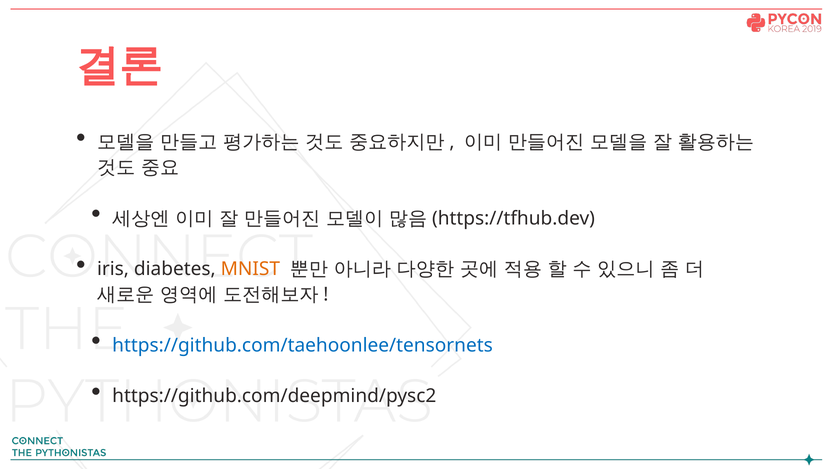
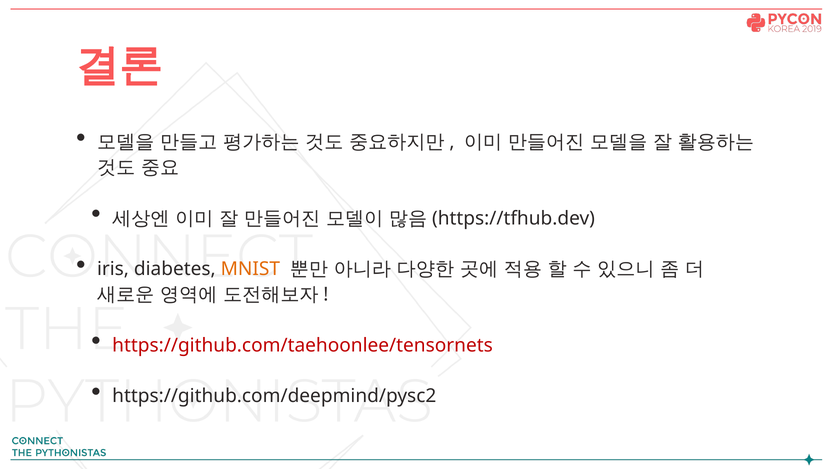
https://github.com/taehoonlee/tensornets colour: blue -> red (303, 345)
